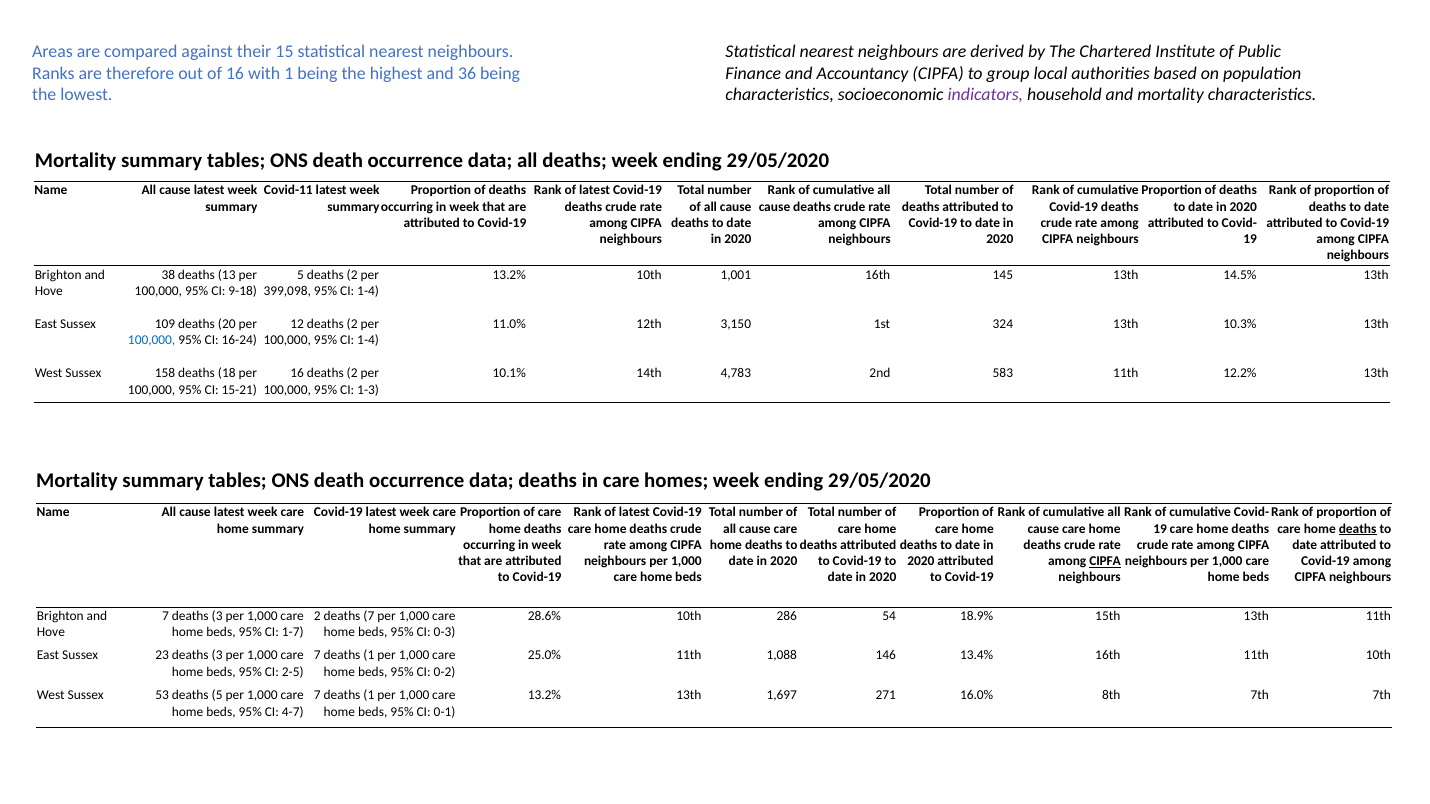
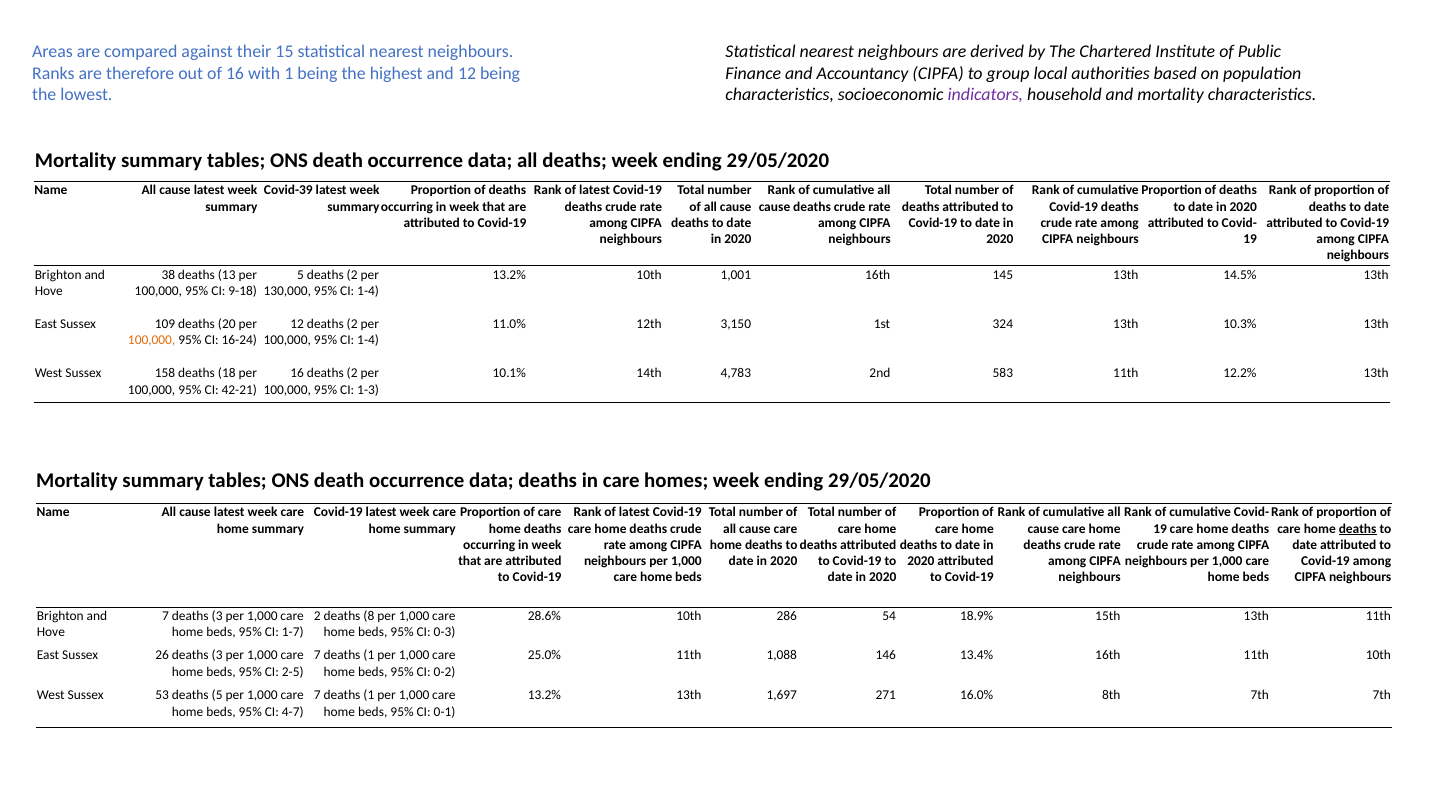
and 36: 36 -> 12 (467, 74)
Covid-11: Covid-11 -> Covid-39 (288, 190)
399,098: 399,098 -> 130,000 (287, 291)
100,000 colour: blue -> orange (152, 341)
15-21: 15-21 -> 42-21 (239, 390)
CIPFA underline: present -> none (1105, 561)
deaths 7: 7 -> 8 (369, 617)
23: 23 -> 26 (162, 656)
